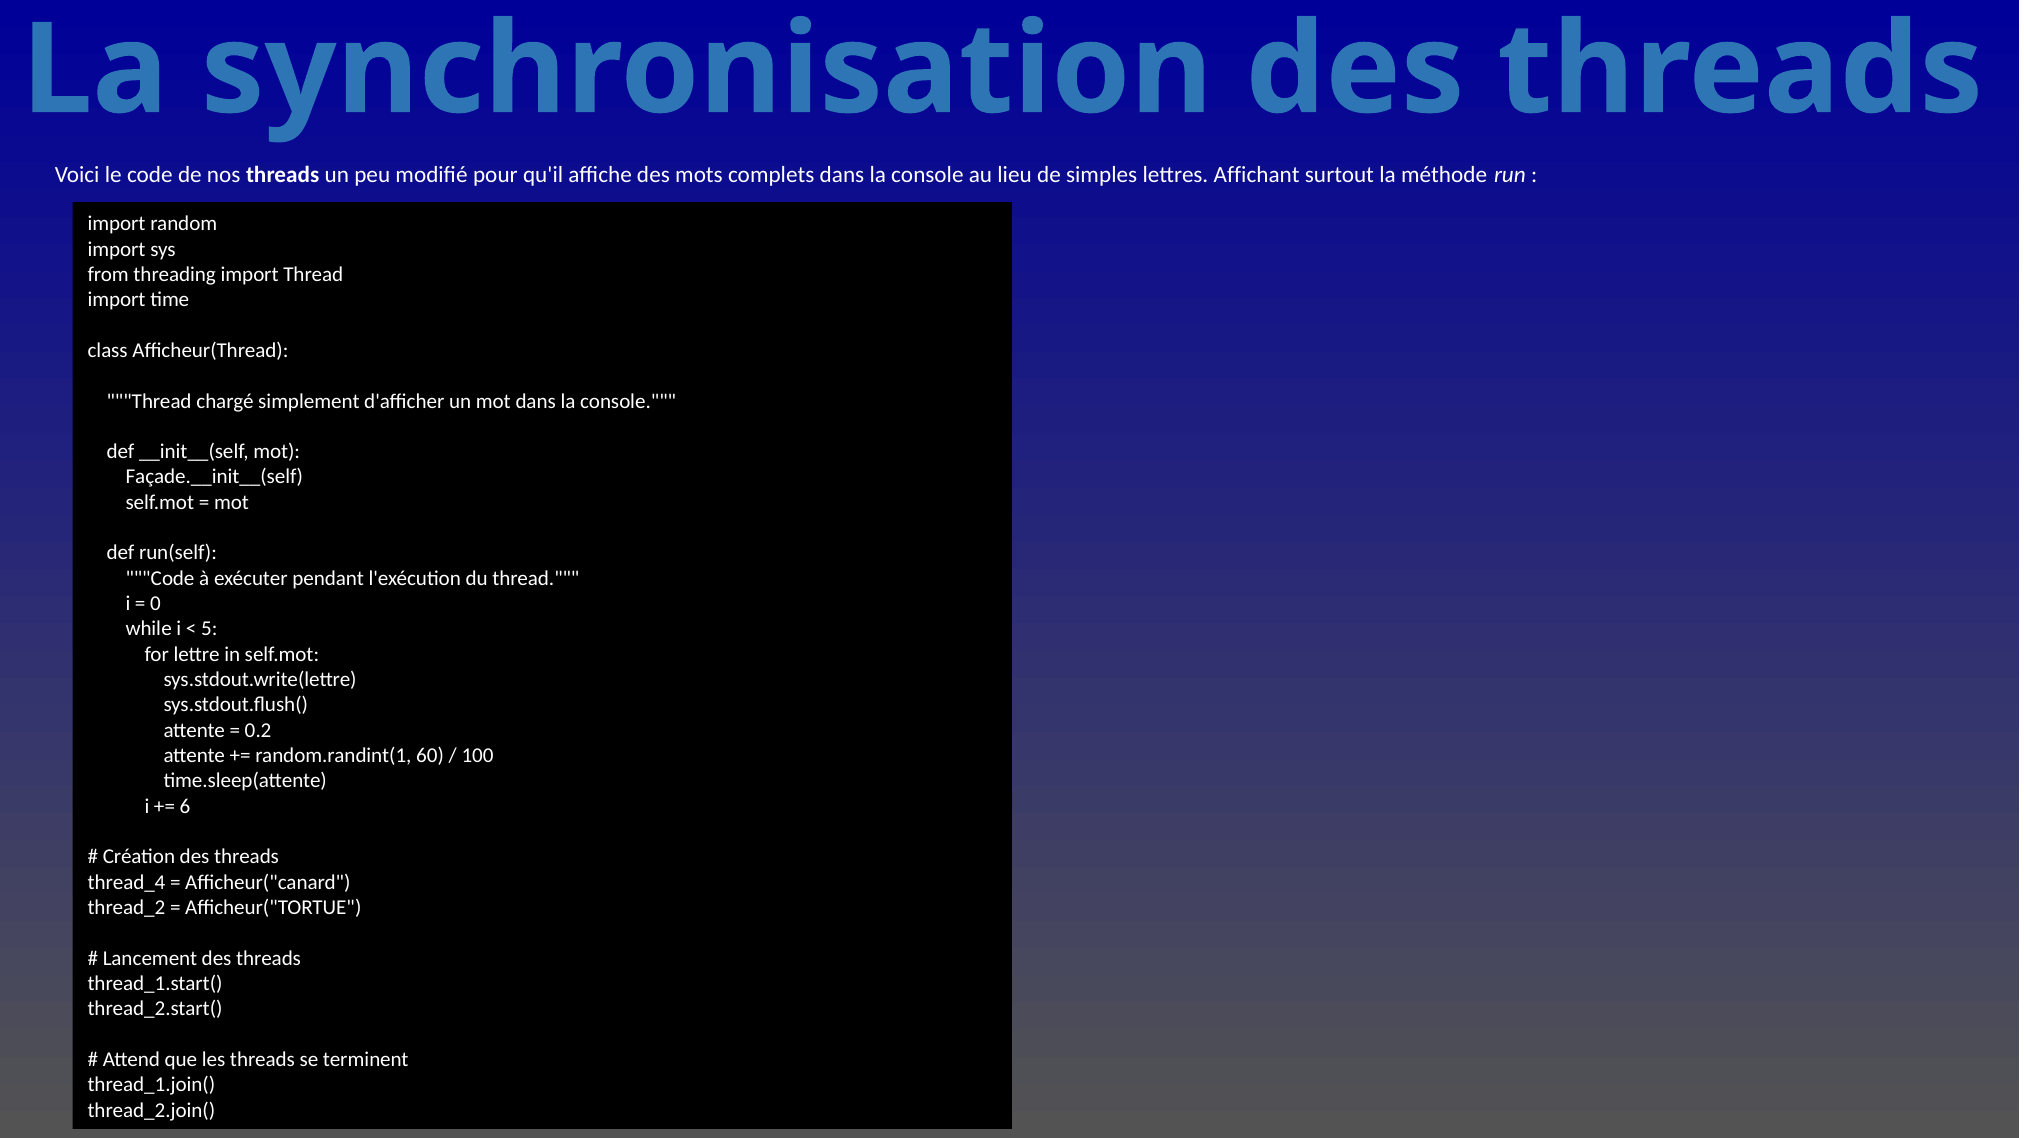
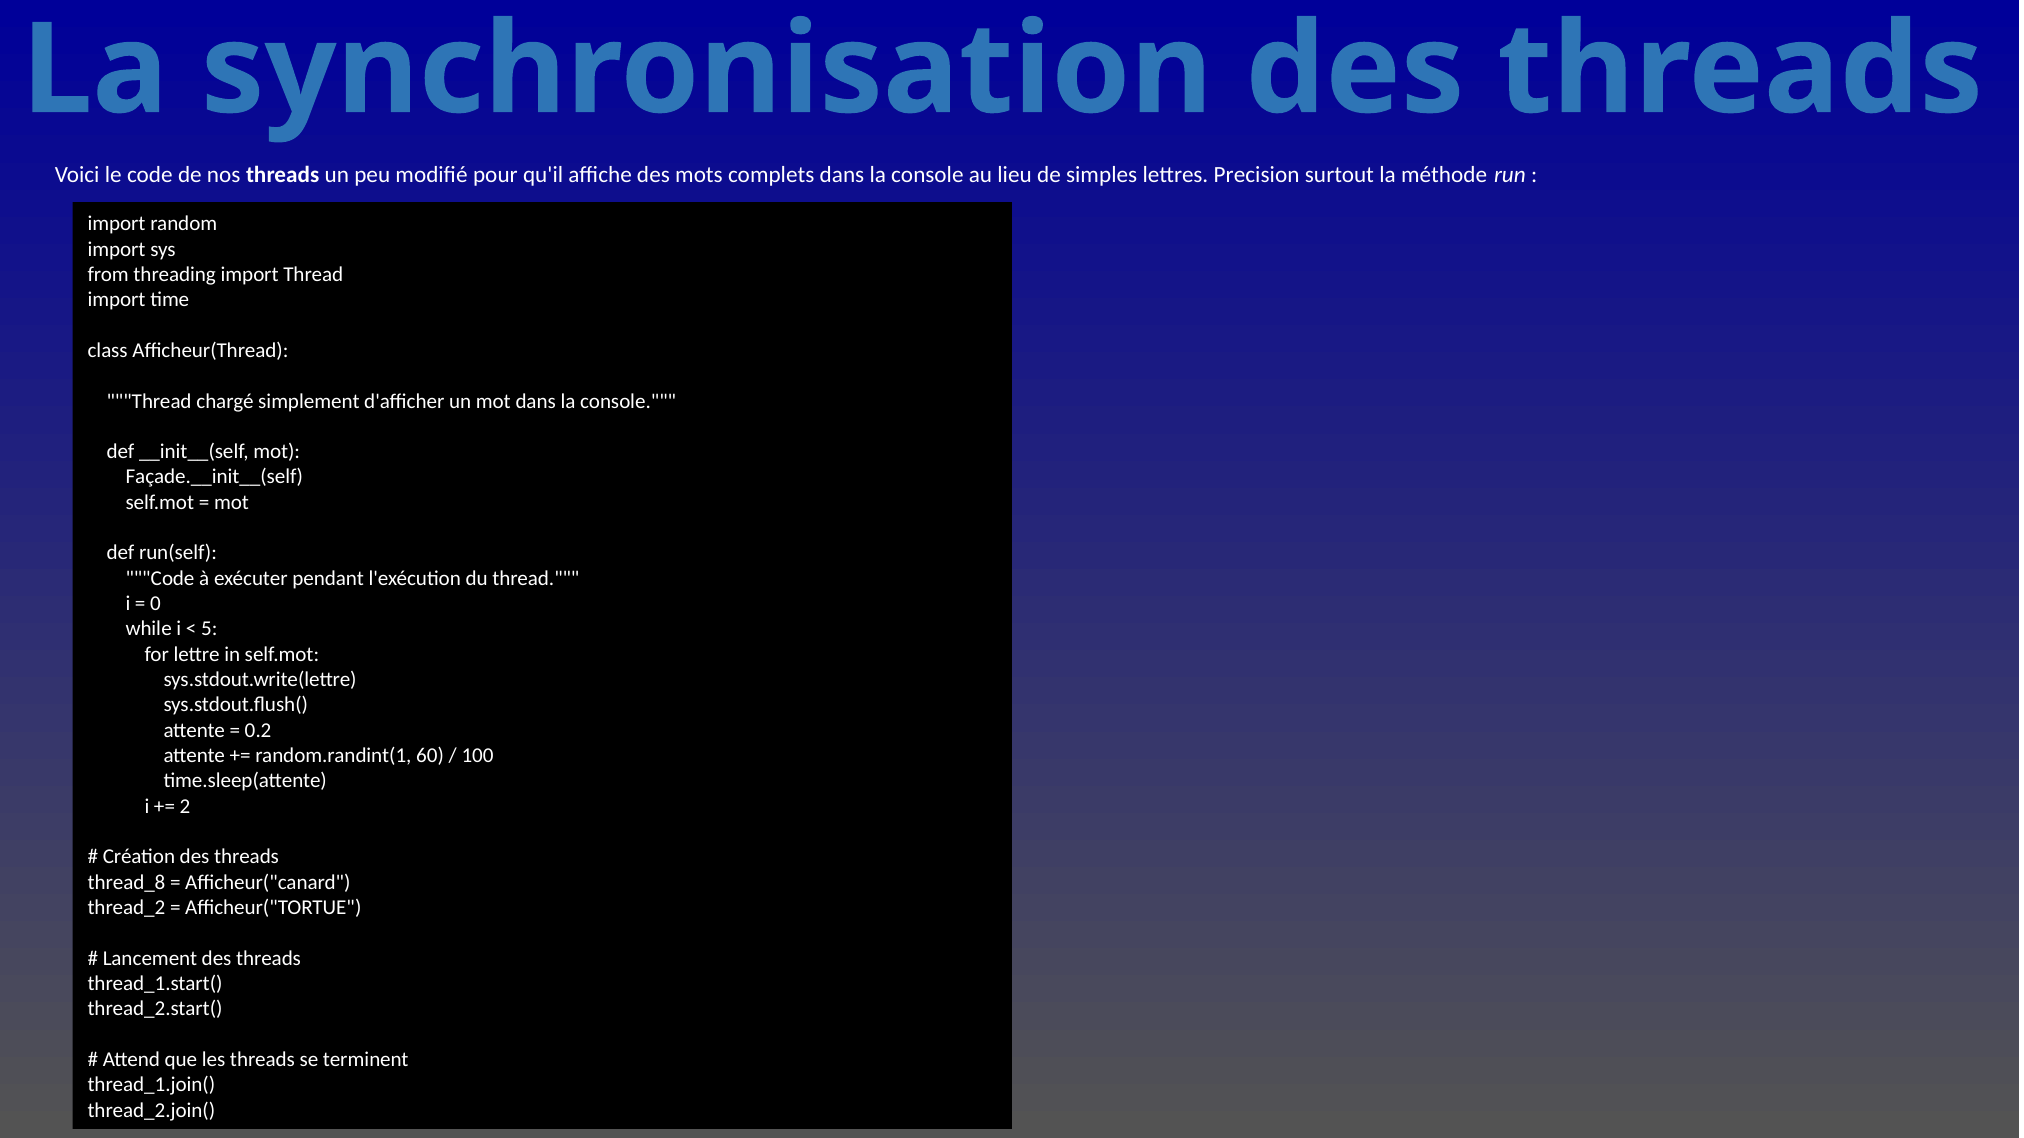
Affichant: Affichant -> Precision (1257, 175)
6: 6 -> 2 (185, 807)
thread_4: thread_4 -> thread_8 (127, 883)
